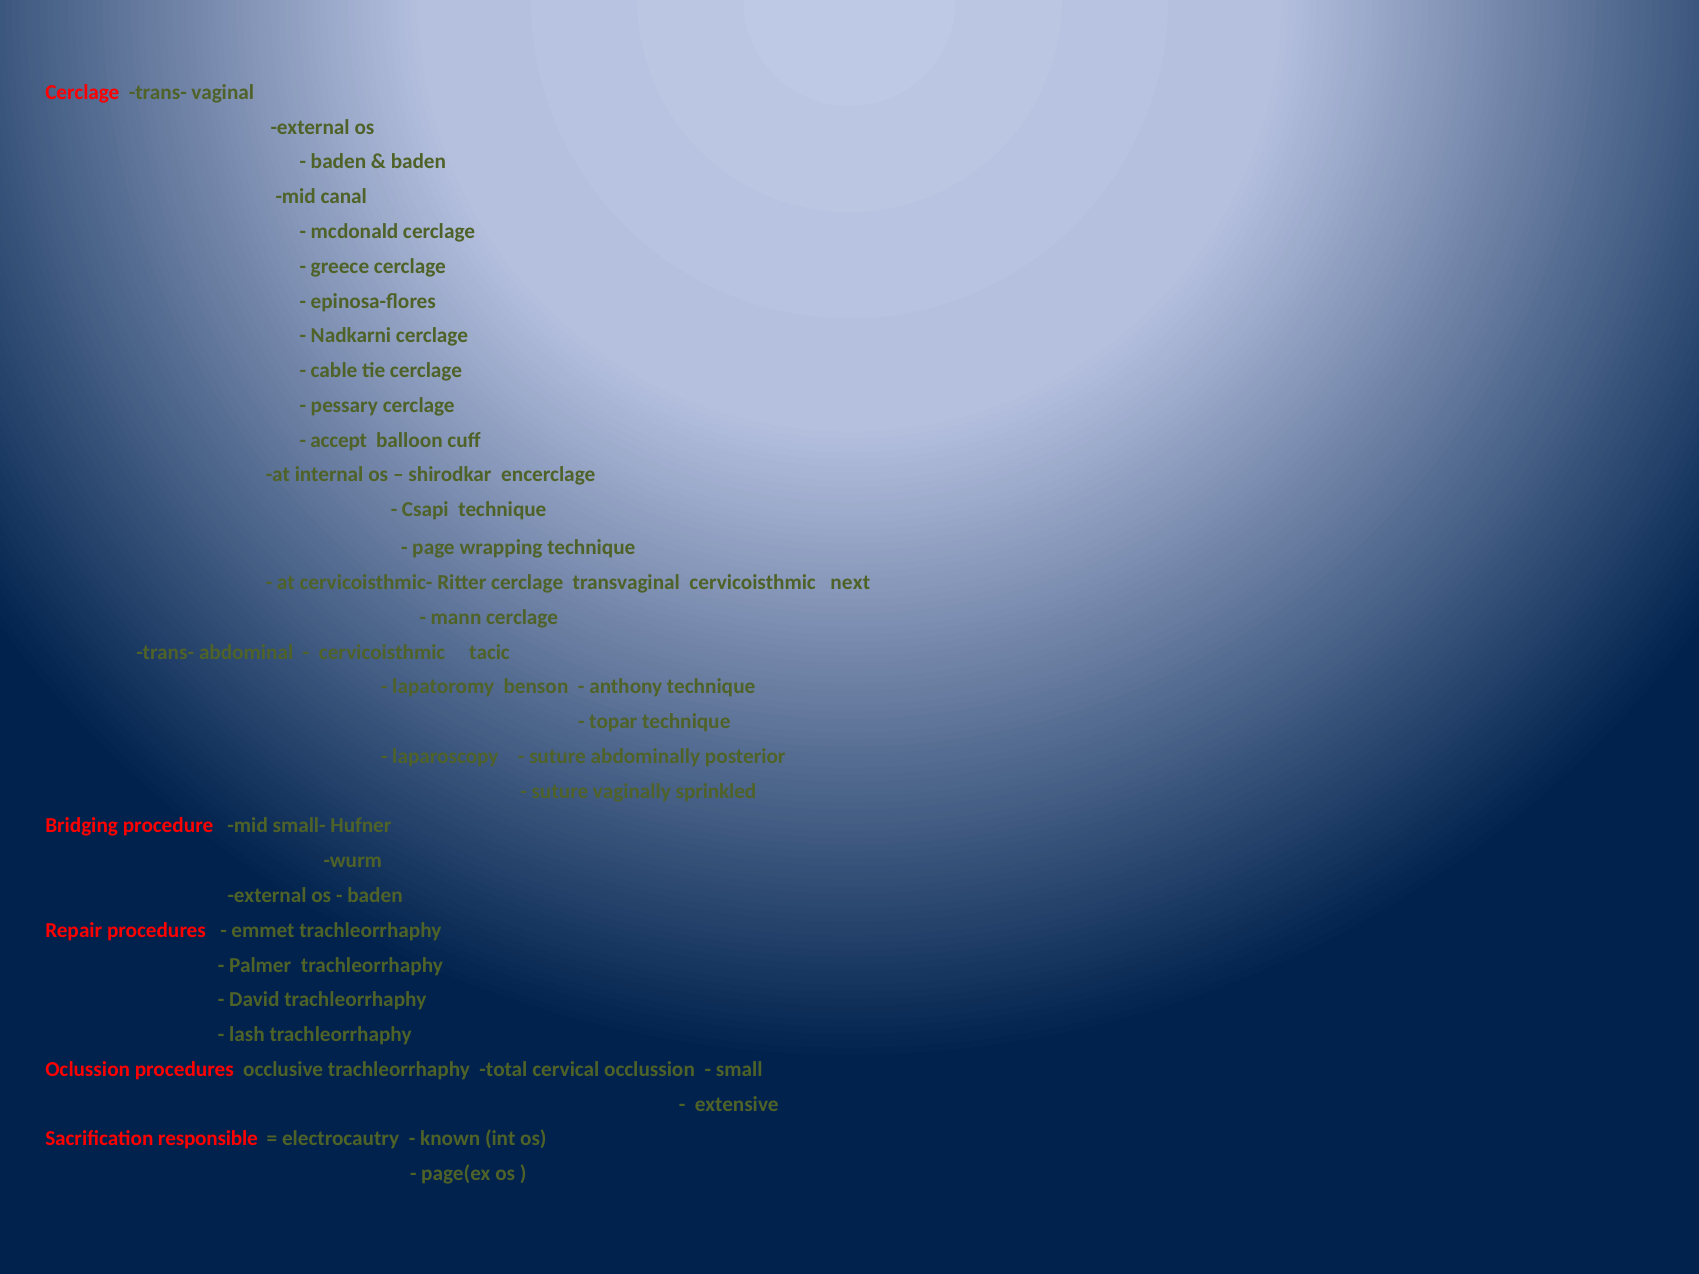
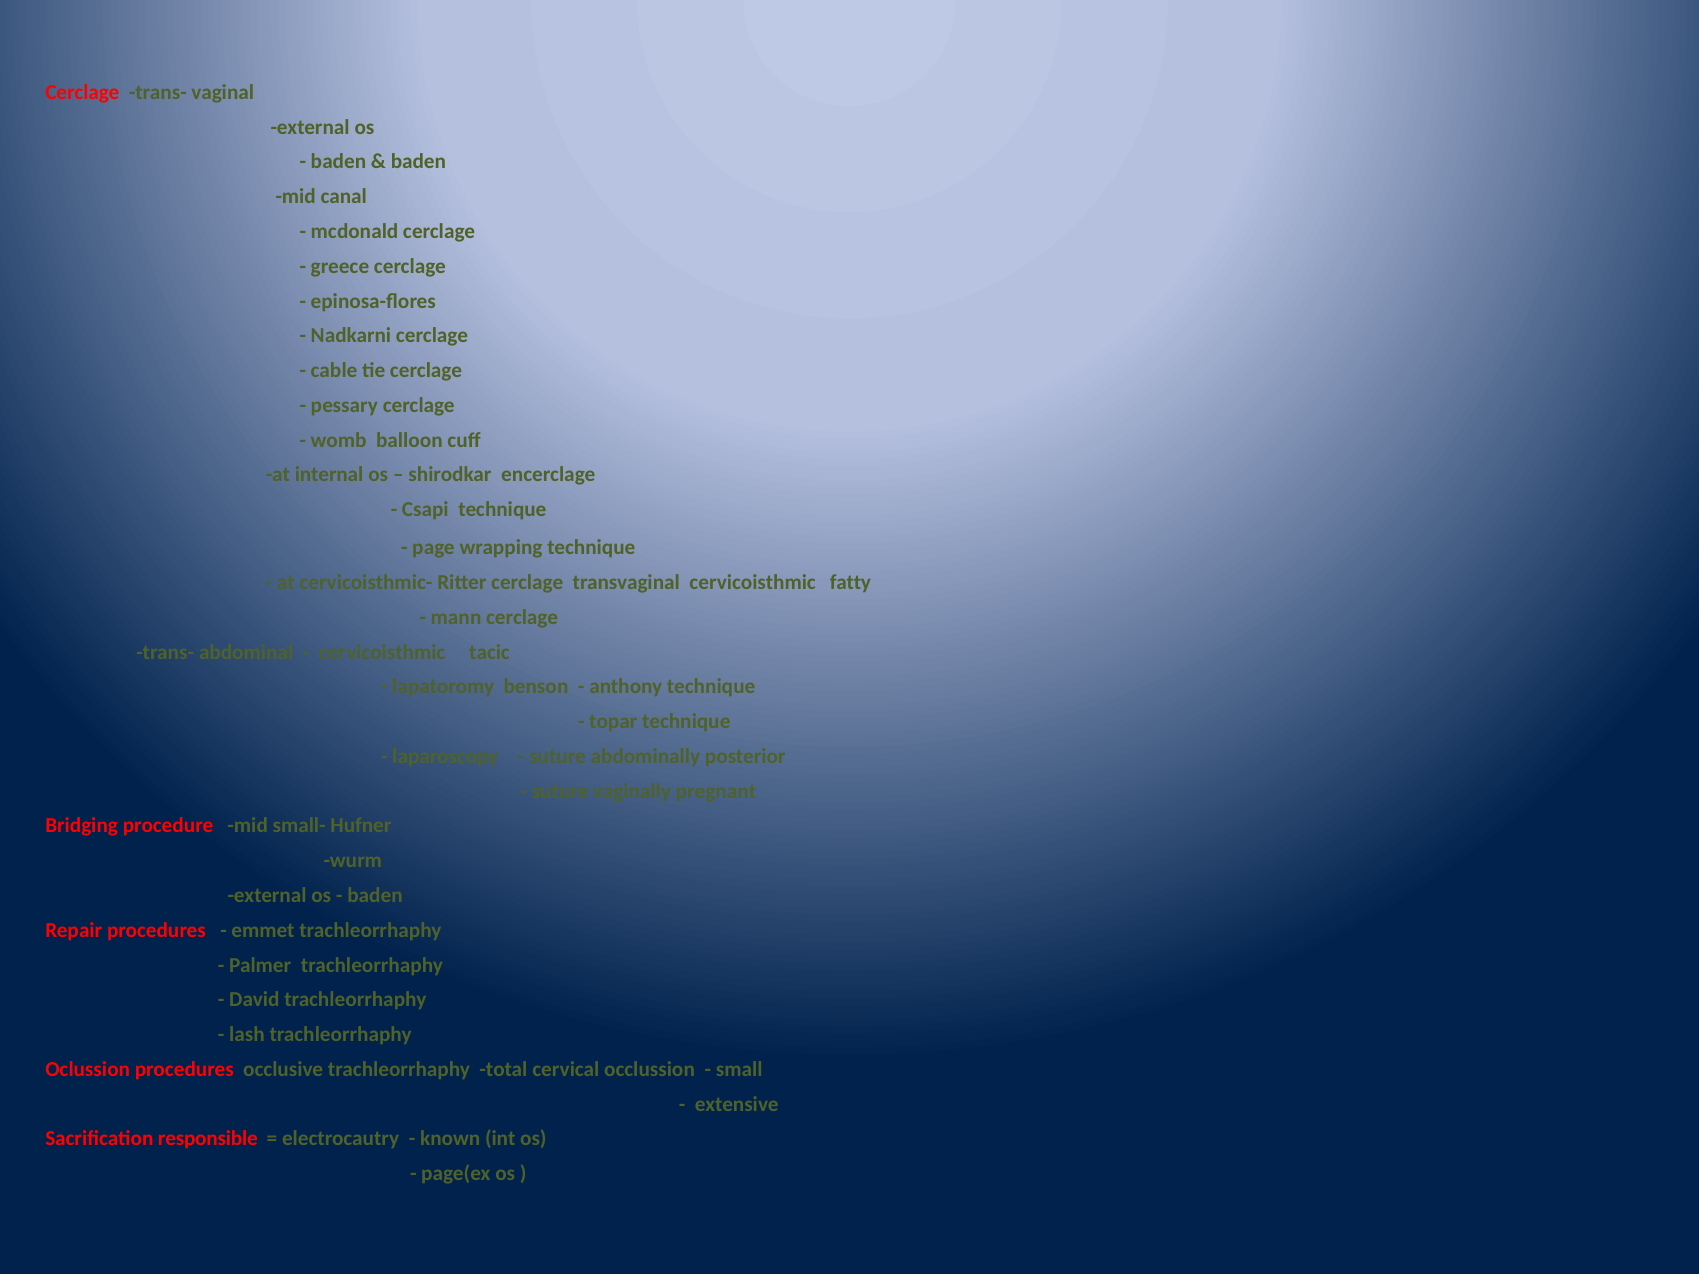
accept: accept -> womb (339, 440)
next: next -> fatty (850, 583)
sprinkled: sprinkled -> pregnant (716, 791)
